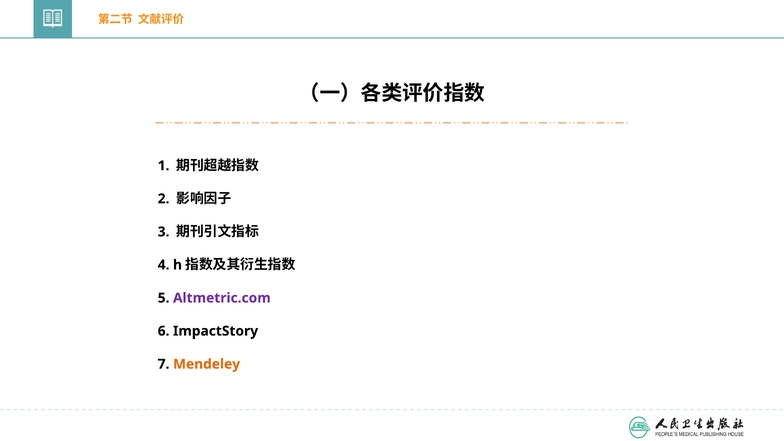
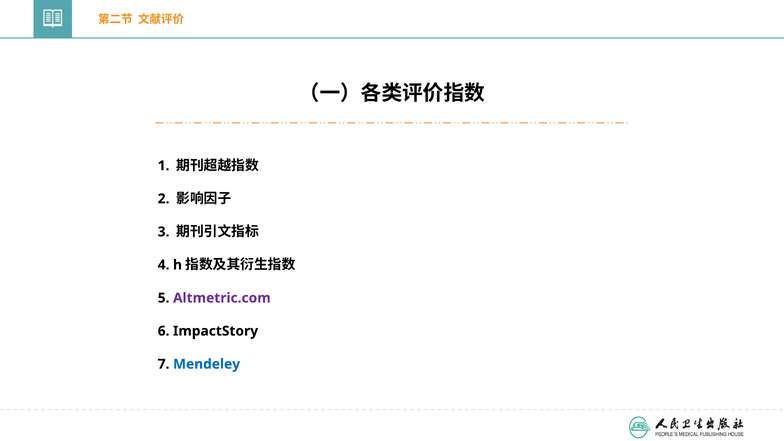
Mendeley colour: orange -> blue (207, 364)
